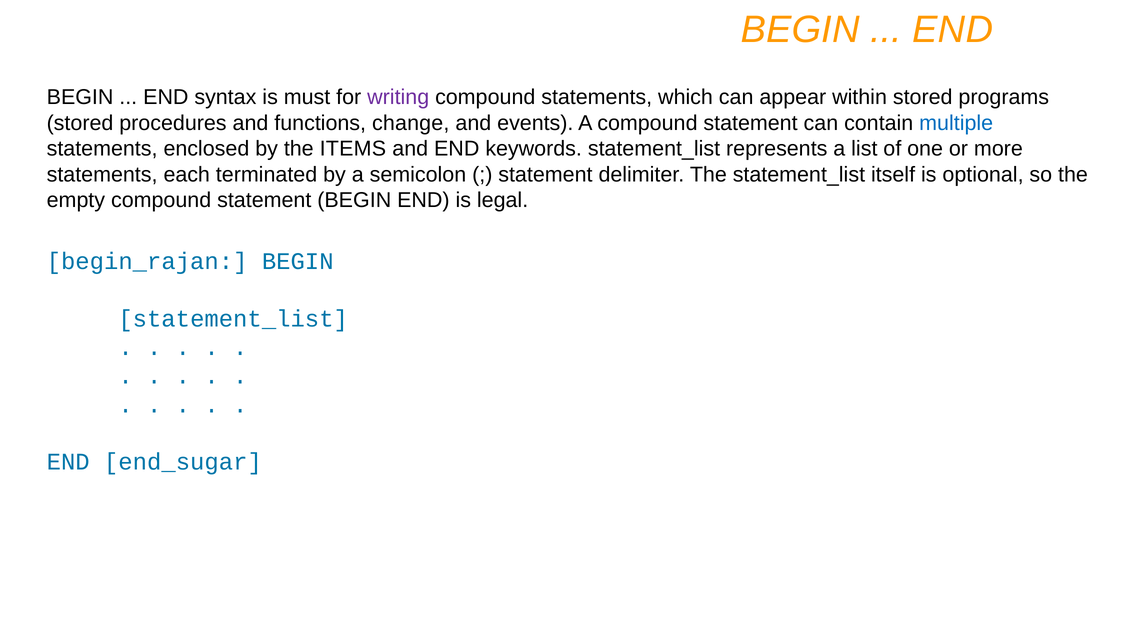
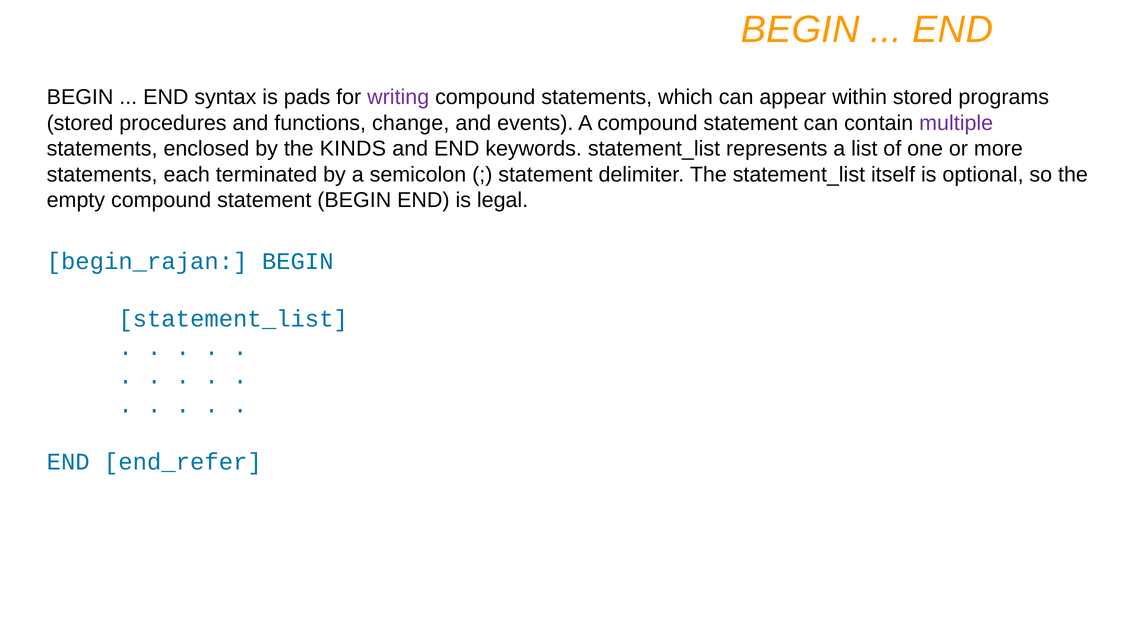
must: must -> pads (307, 97)
multiple colour: blue -> purple (956, 123)
ITEMS: ITEMS -> KINDS (353, 149)
end_sugar: end_sugar -> end_refer (183, 462)
